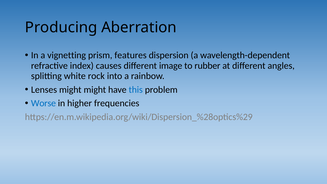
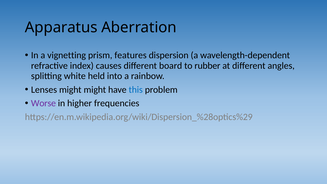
Producing: Producing -> Apparatus (61, 27)
image: image -> board (171, 66)
rock: rock -> held (96, 76)
Worse colour: blue -> purple (43, 103)
